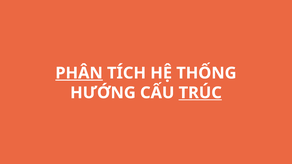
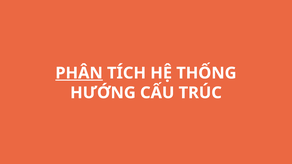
TRÚC underline: present -> none (200, 93)
